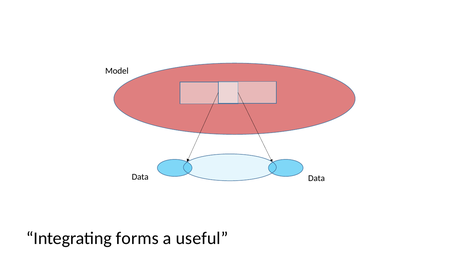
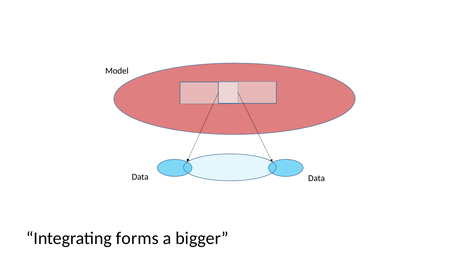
useful: useful -> bigger (202, 238)
